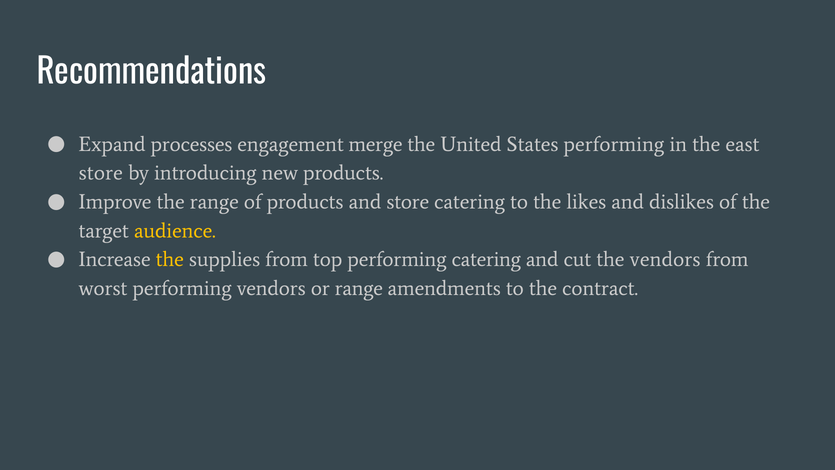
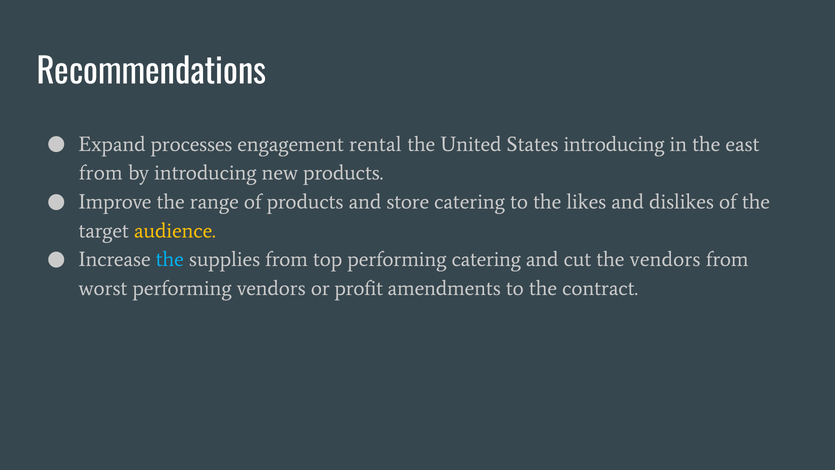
merge: merge -> rental (375, 144)
States performing: performing -> introducing (614, 144)
store: store -> from (101, 173)
the colour: yellow -> light blue (170, 259)
or range: range -> profit (359, 288)
